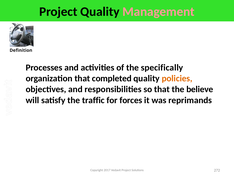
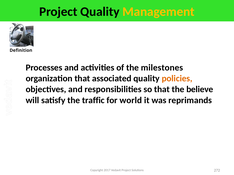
Management colour: pink -> yellow (159, 12)
specifically: specifically -> milestones (162, 68)
completed: completed -> associated (112, 79)
forces: forces -> world (131, 100)
